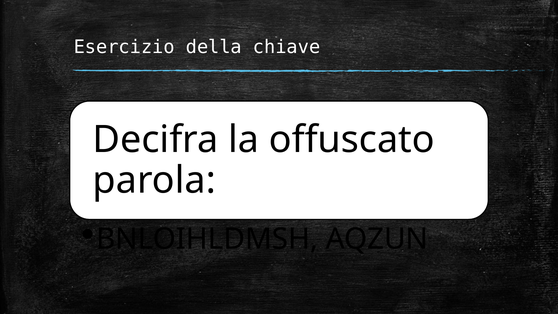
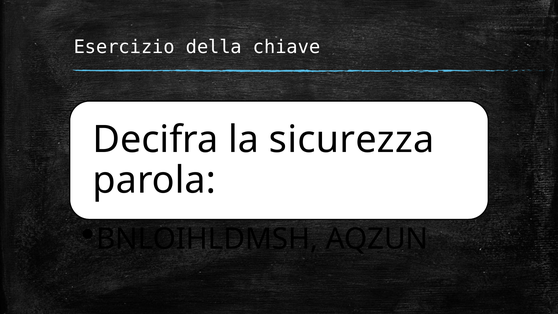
offuscato: offuscato -> sicurezza (352, 140)
